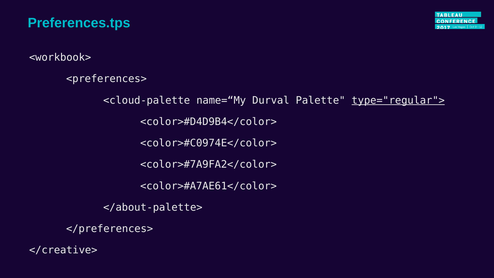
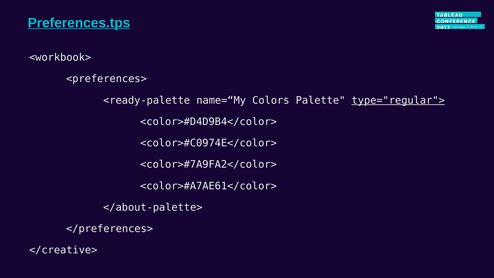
Preferences.tps underline: none -> present (79, 23)
<cloud-palette: <cloud-palette -> <ready-palette (147, 100)
Durval: Durval -> Colors (271, 100)
